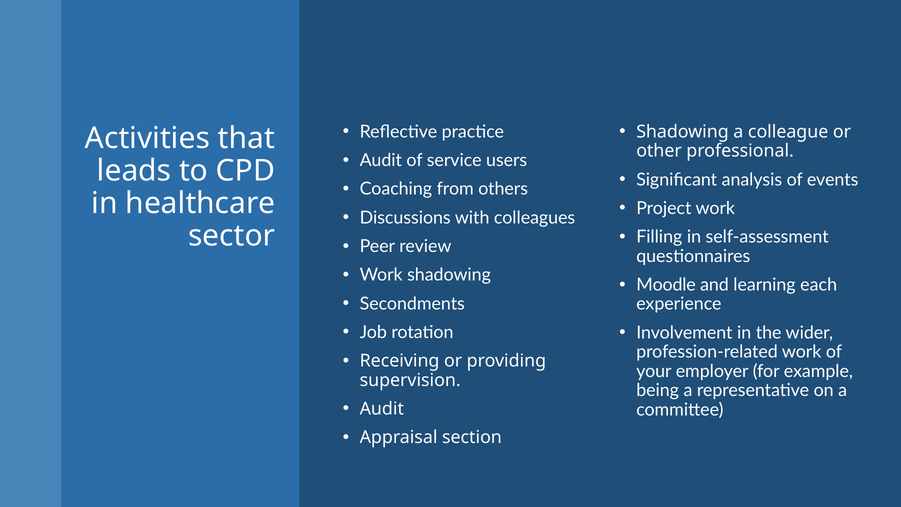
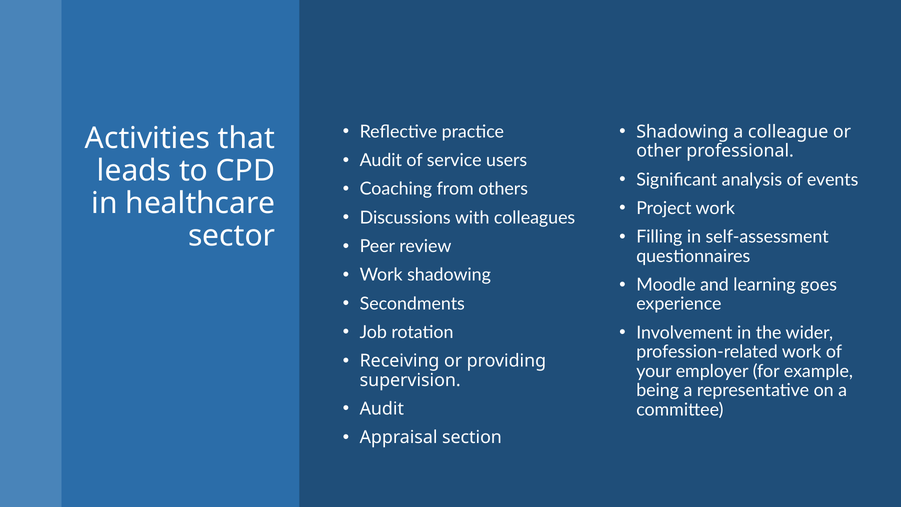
each: each -> goes (819, 285)
